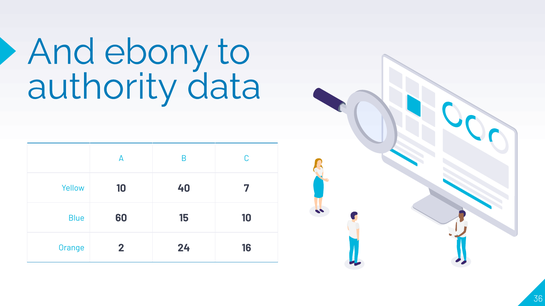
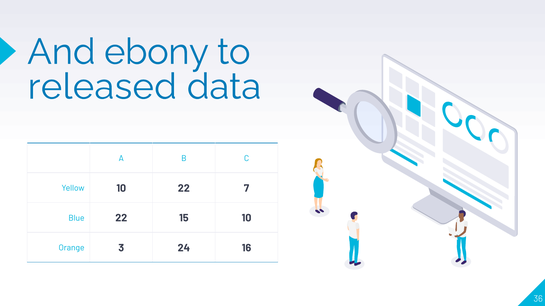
authority: authority -> released (102, 87)
10 40: 40 -> 22 (184, 189)
Blue 60: 60 -> 22 (121, 219)
2: 2 -> 3 (121, 248)
